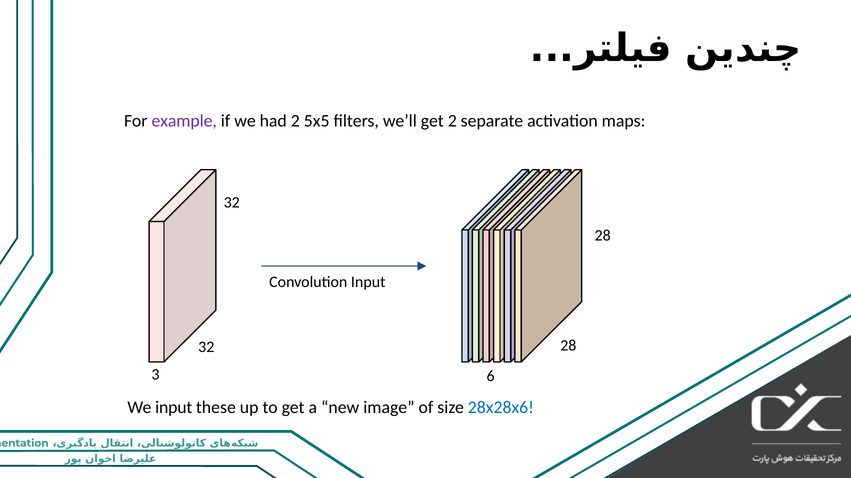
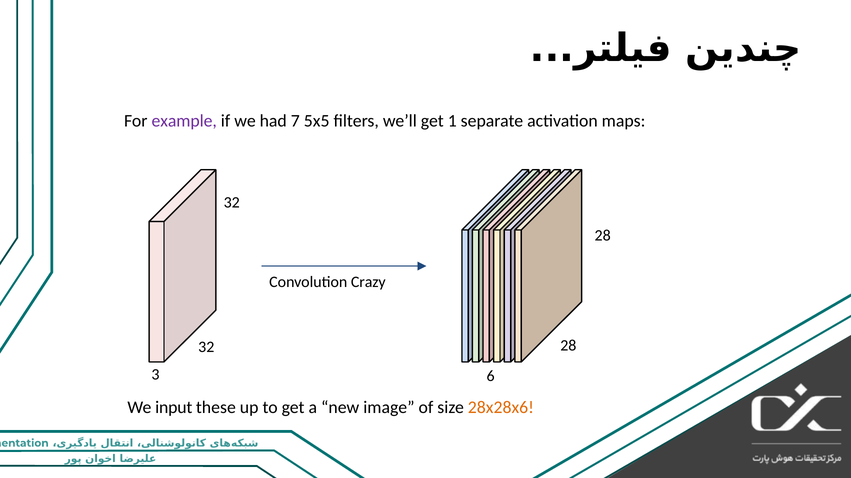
had 2: 2 -> 7 (295, 121)
get 2: 2 -> 1 (452, 121)
Convolution Input: Input -> Crazy (368, 282)
28x28x6 colour: blue -> orange (501, 408)
